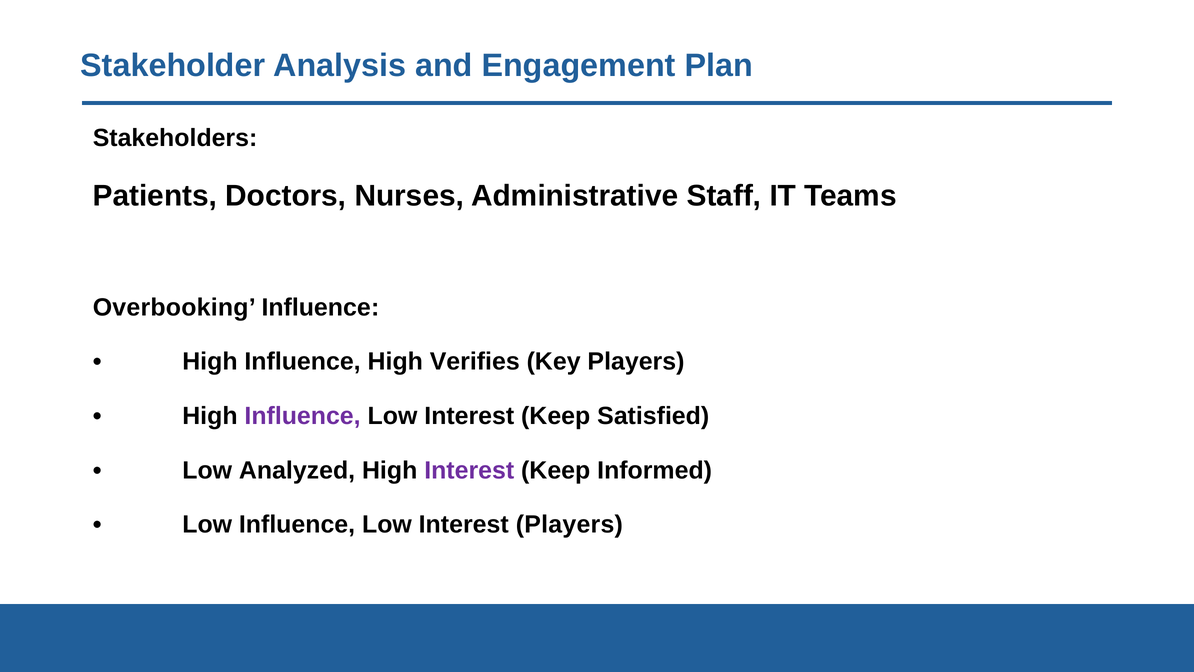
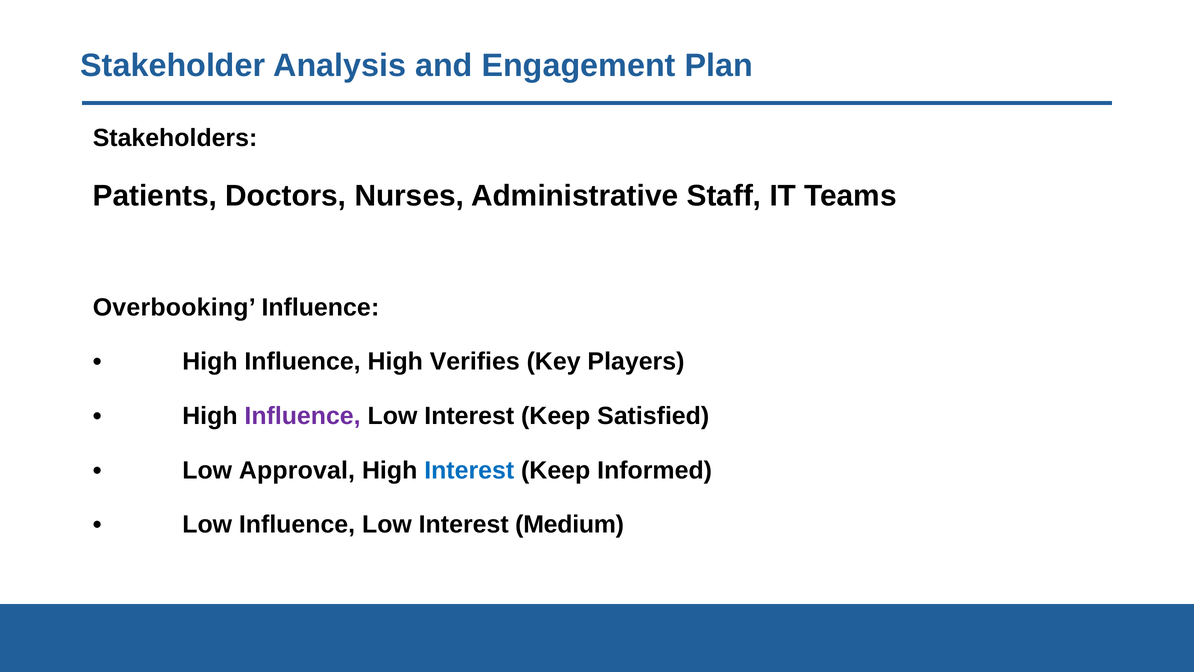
Analyzed: Analyzed -> Approval (297, 470)
Interest colour: purple -> blue (469, 470)
Interest Players: Players -> Medium (570, 524)
